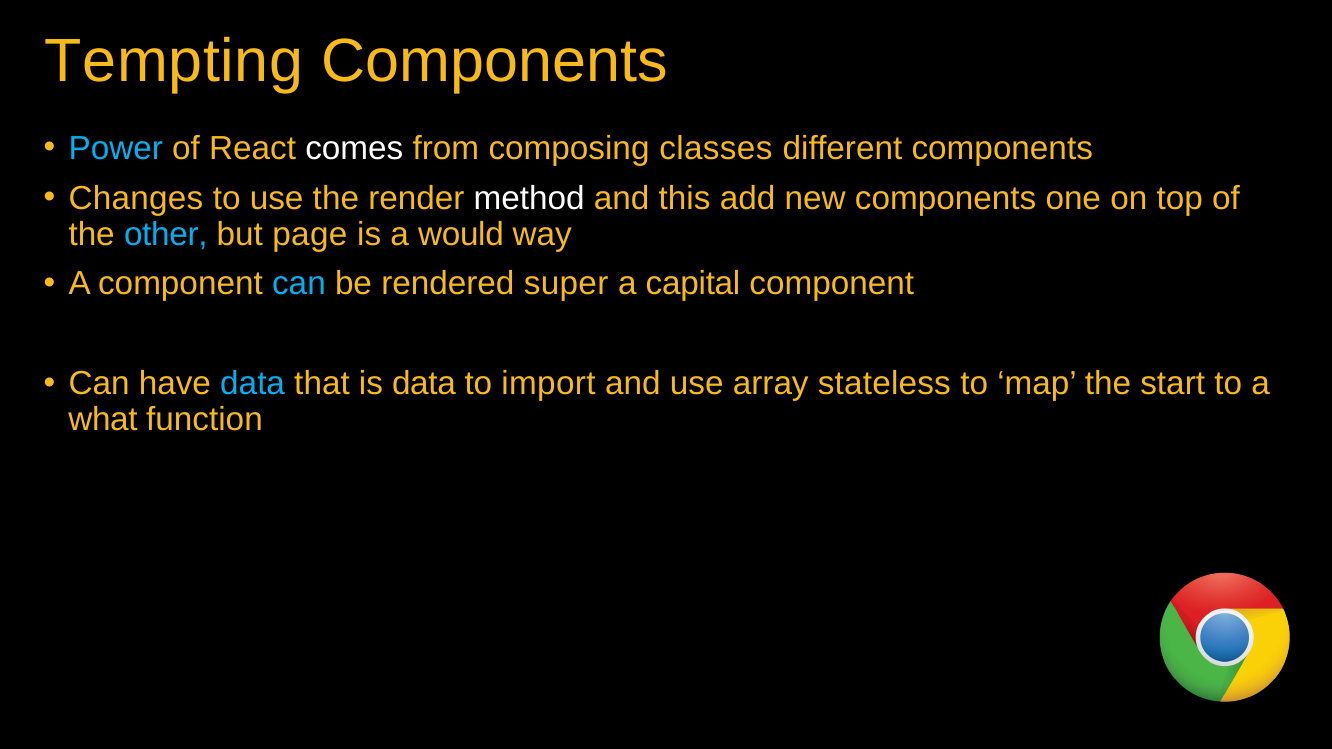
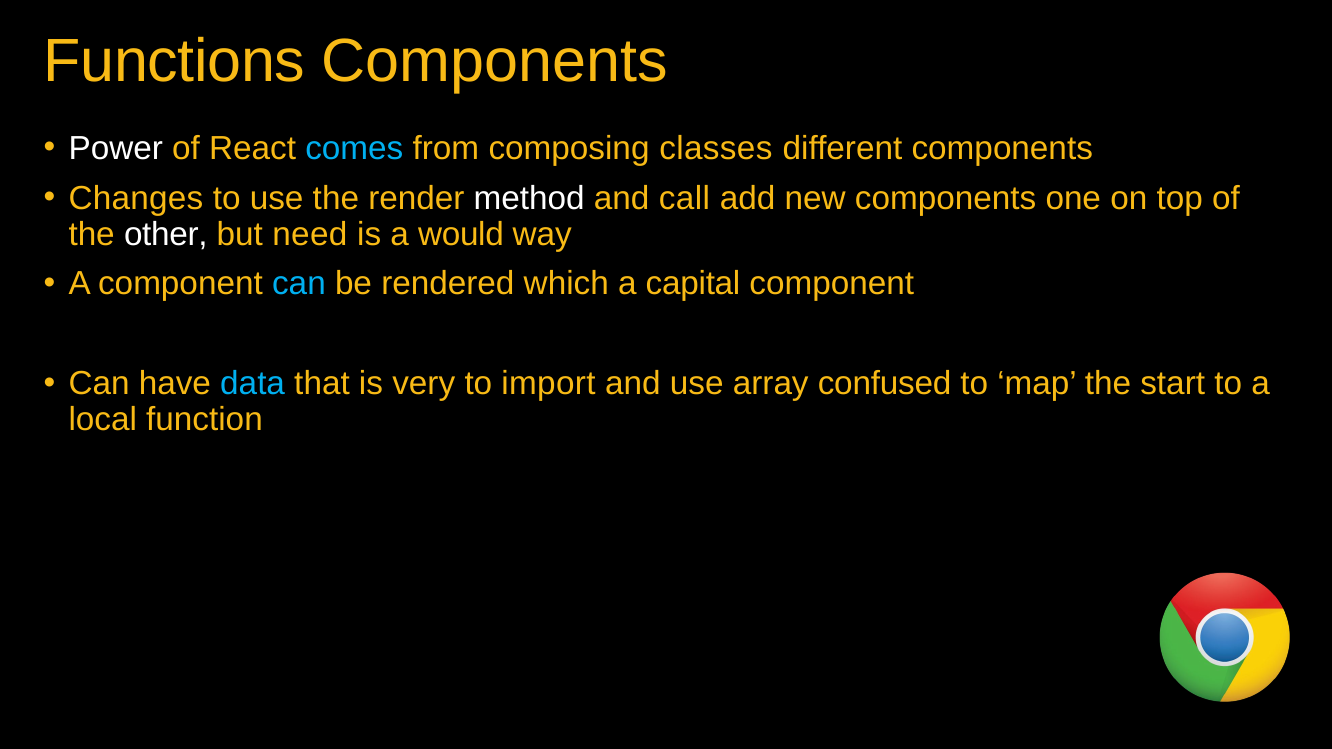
Tempting: Tempting -> Functions (174, 61)
Power colour: light blue -> white (116, 148)
comes colour: white -> light blue (354, 148)
this: this -> call (684, 198)
other colour: light blue -> white (166, 234)
page: page -> need (310, 234)
super: super -> which (566, 284)
is data: data -> very (424, 384)
stateless: stateless -> confused (885, 384)
what: what -> local (103, 420)
